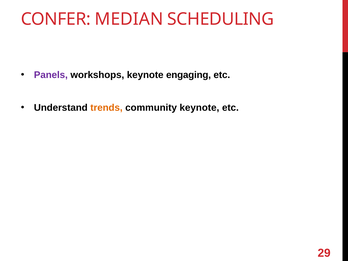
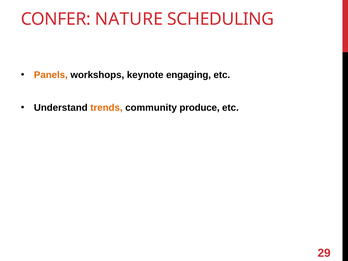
MEDIAN: MEDIAN -> NATURE (129, 19)
Panels colour: purple -> orange (51, 75)
community keynote: keynote -> produce (200, 108)
